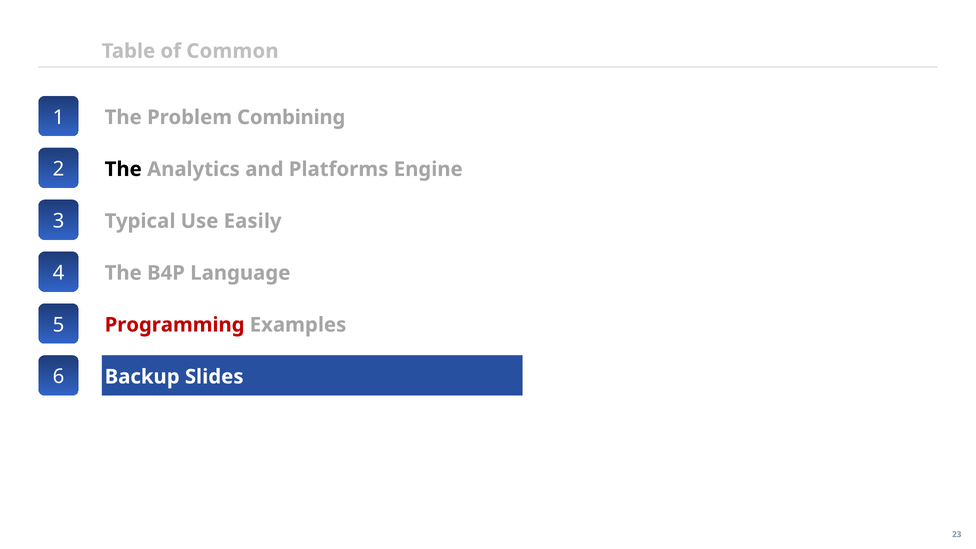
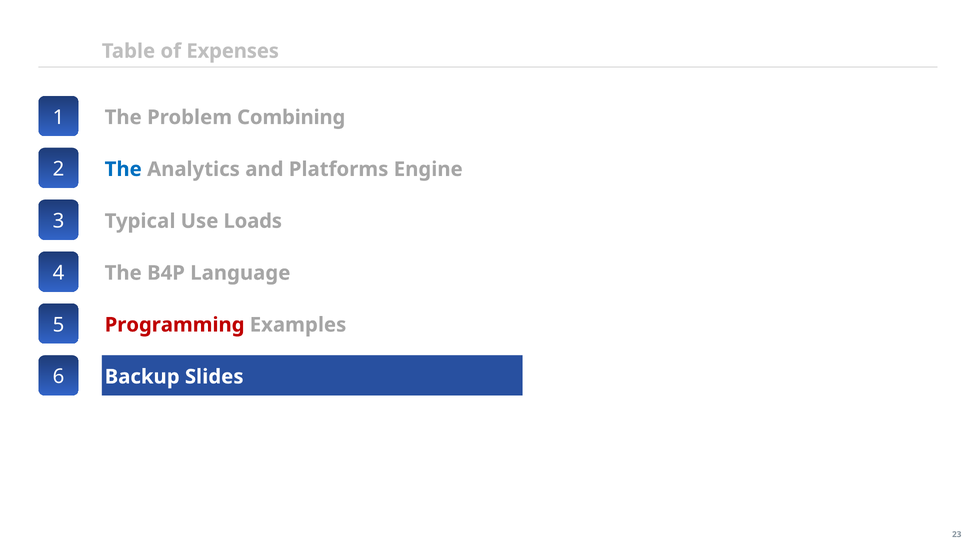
Common: Common -> Expenses (233, 51)
The colour: black -> blue (123, 169)
Easily: Easily -> Loads (253, 221)
